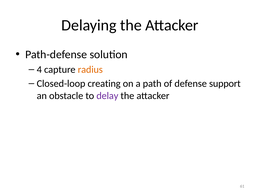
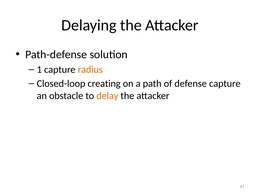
4: 4 -> 1 (39, 69)
defense support: support -> capture (225, 84)
delay colour: purple -> orange (107, 96)
